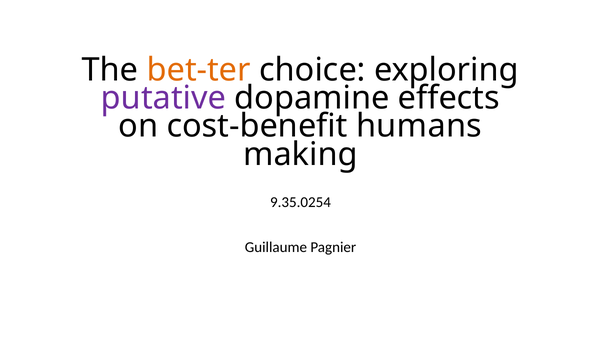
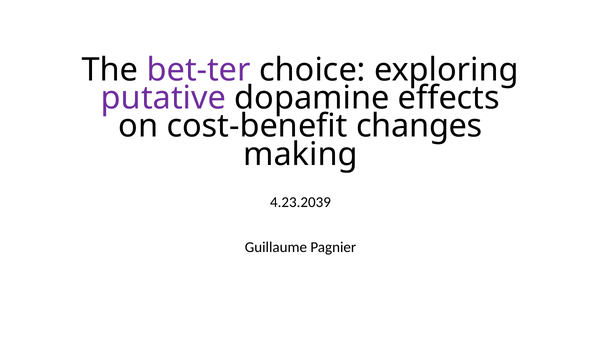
bet-ter colour: orange -> purple (199, 70)
humans: humans -> changes (419, 126)
9.35.0254: 9.35.0254 -> 4.23.2039 (300, 202)
